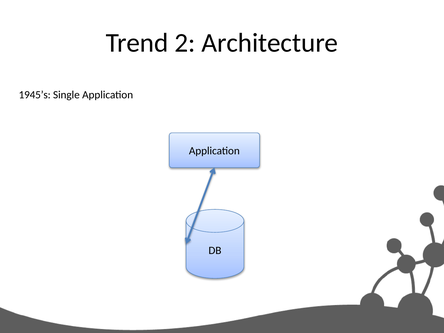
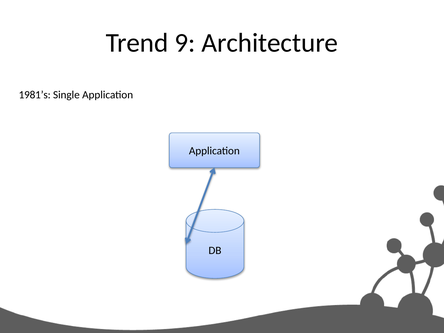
2: 2 -> 9 (185, 43)
1945’s: 1945’s -> 1981’s (35, 95)
